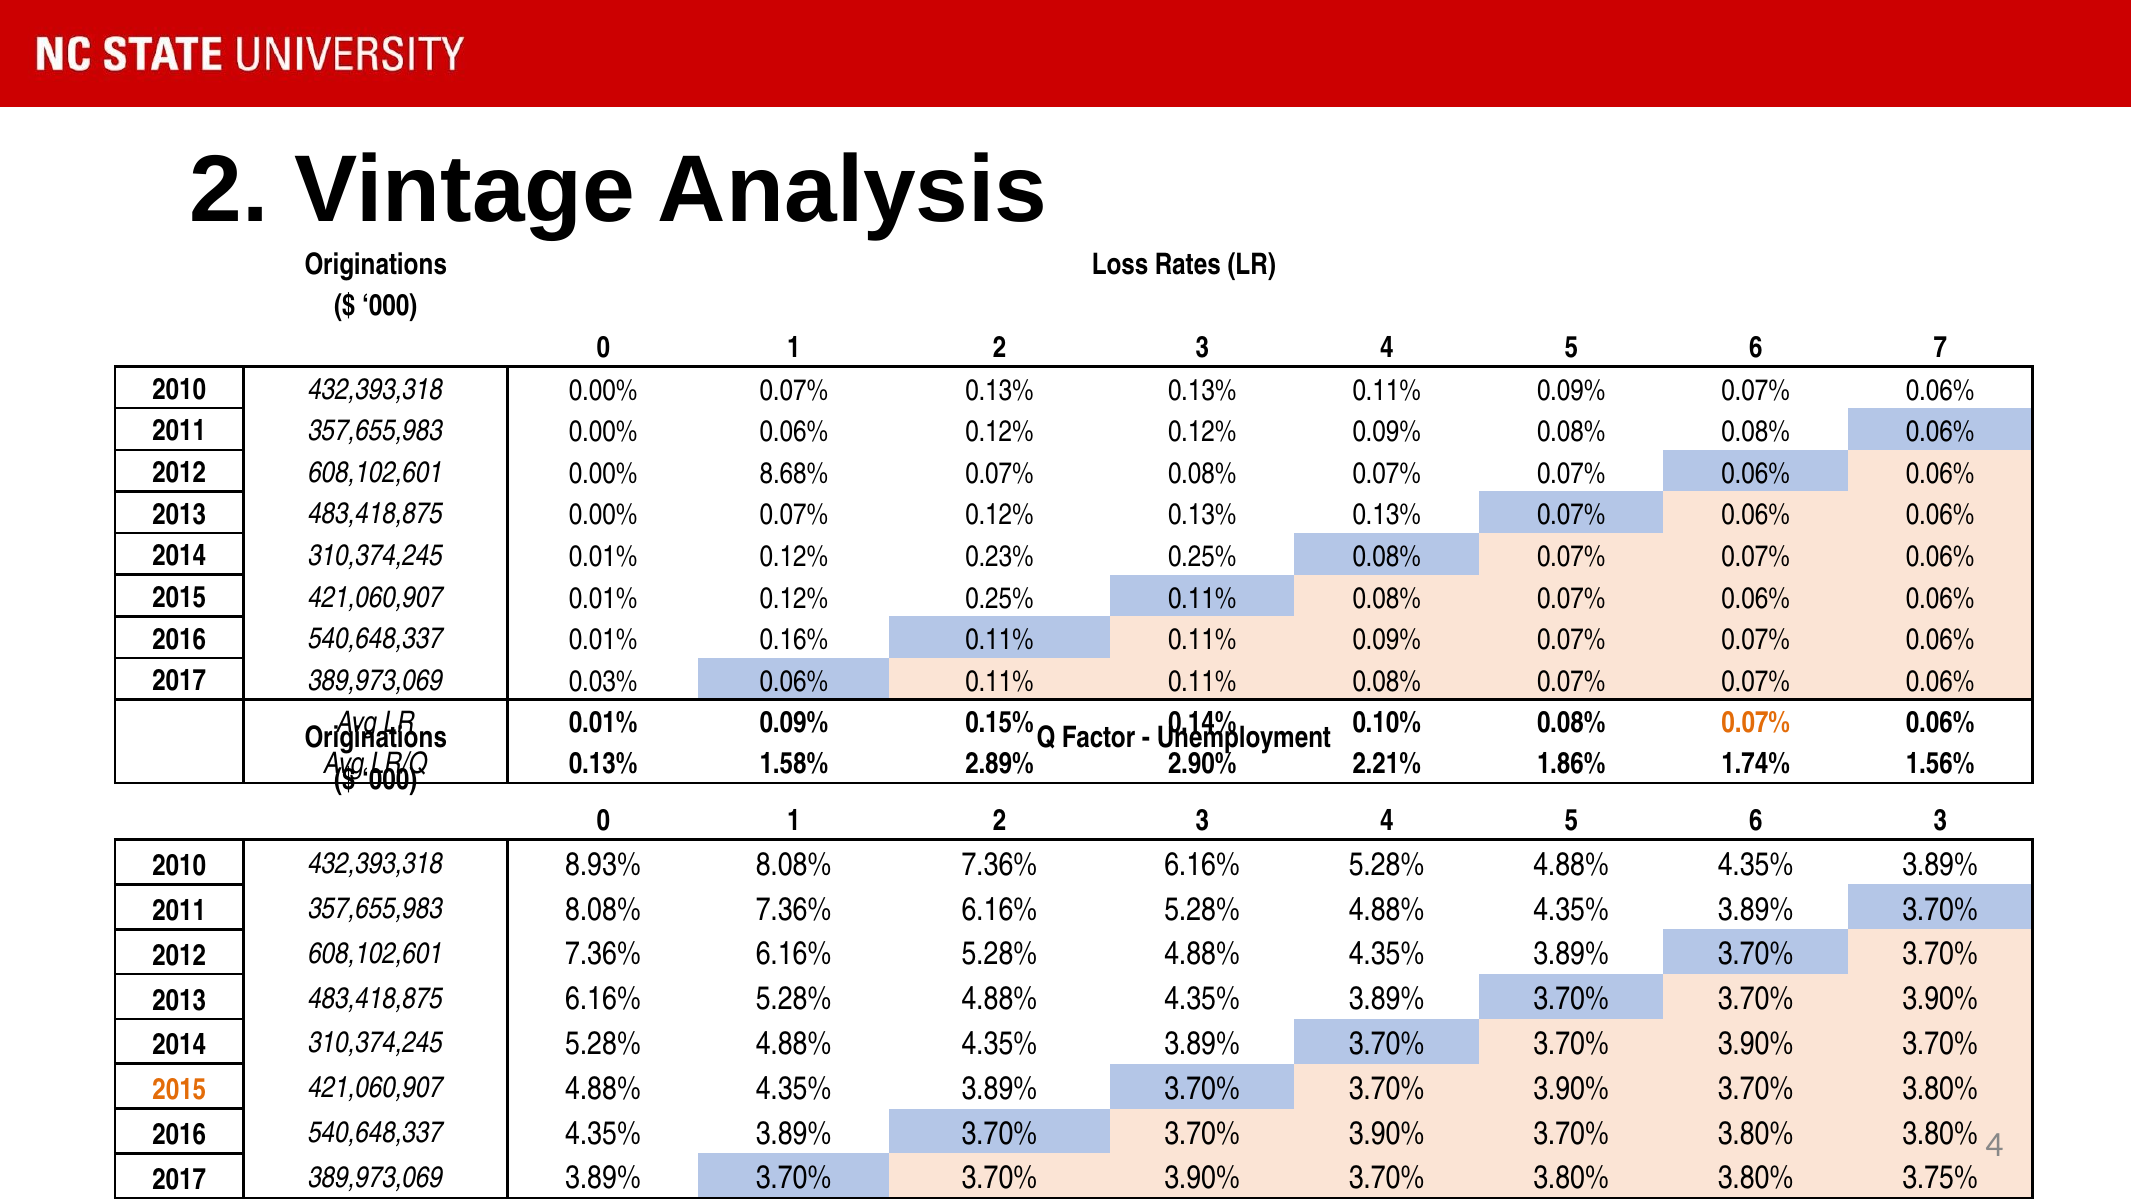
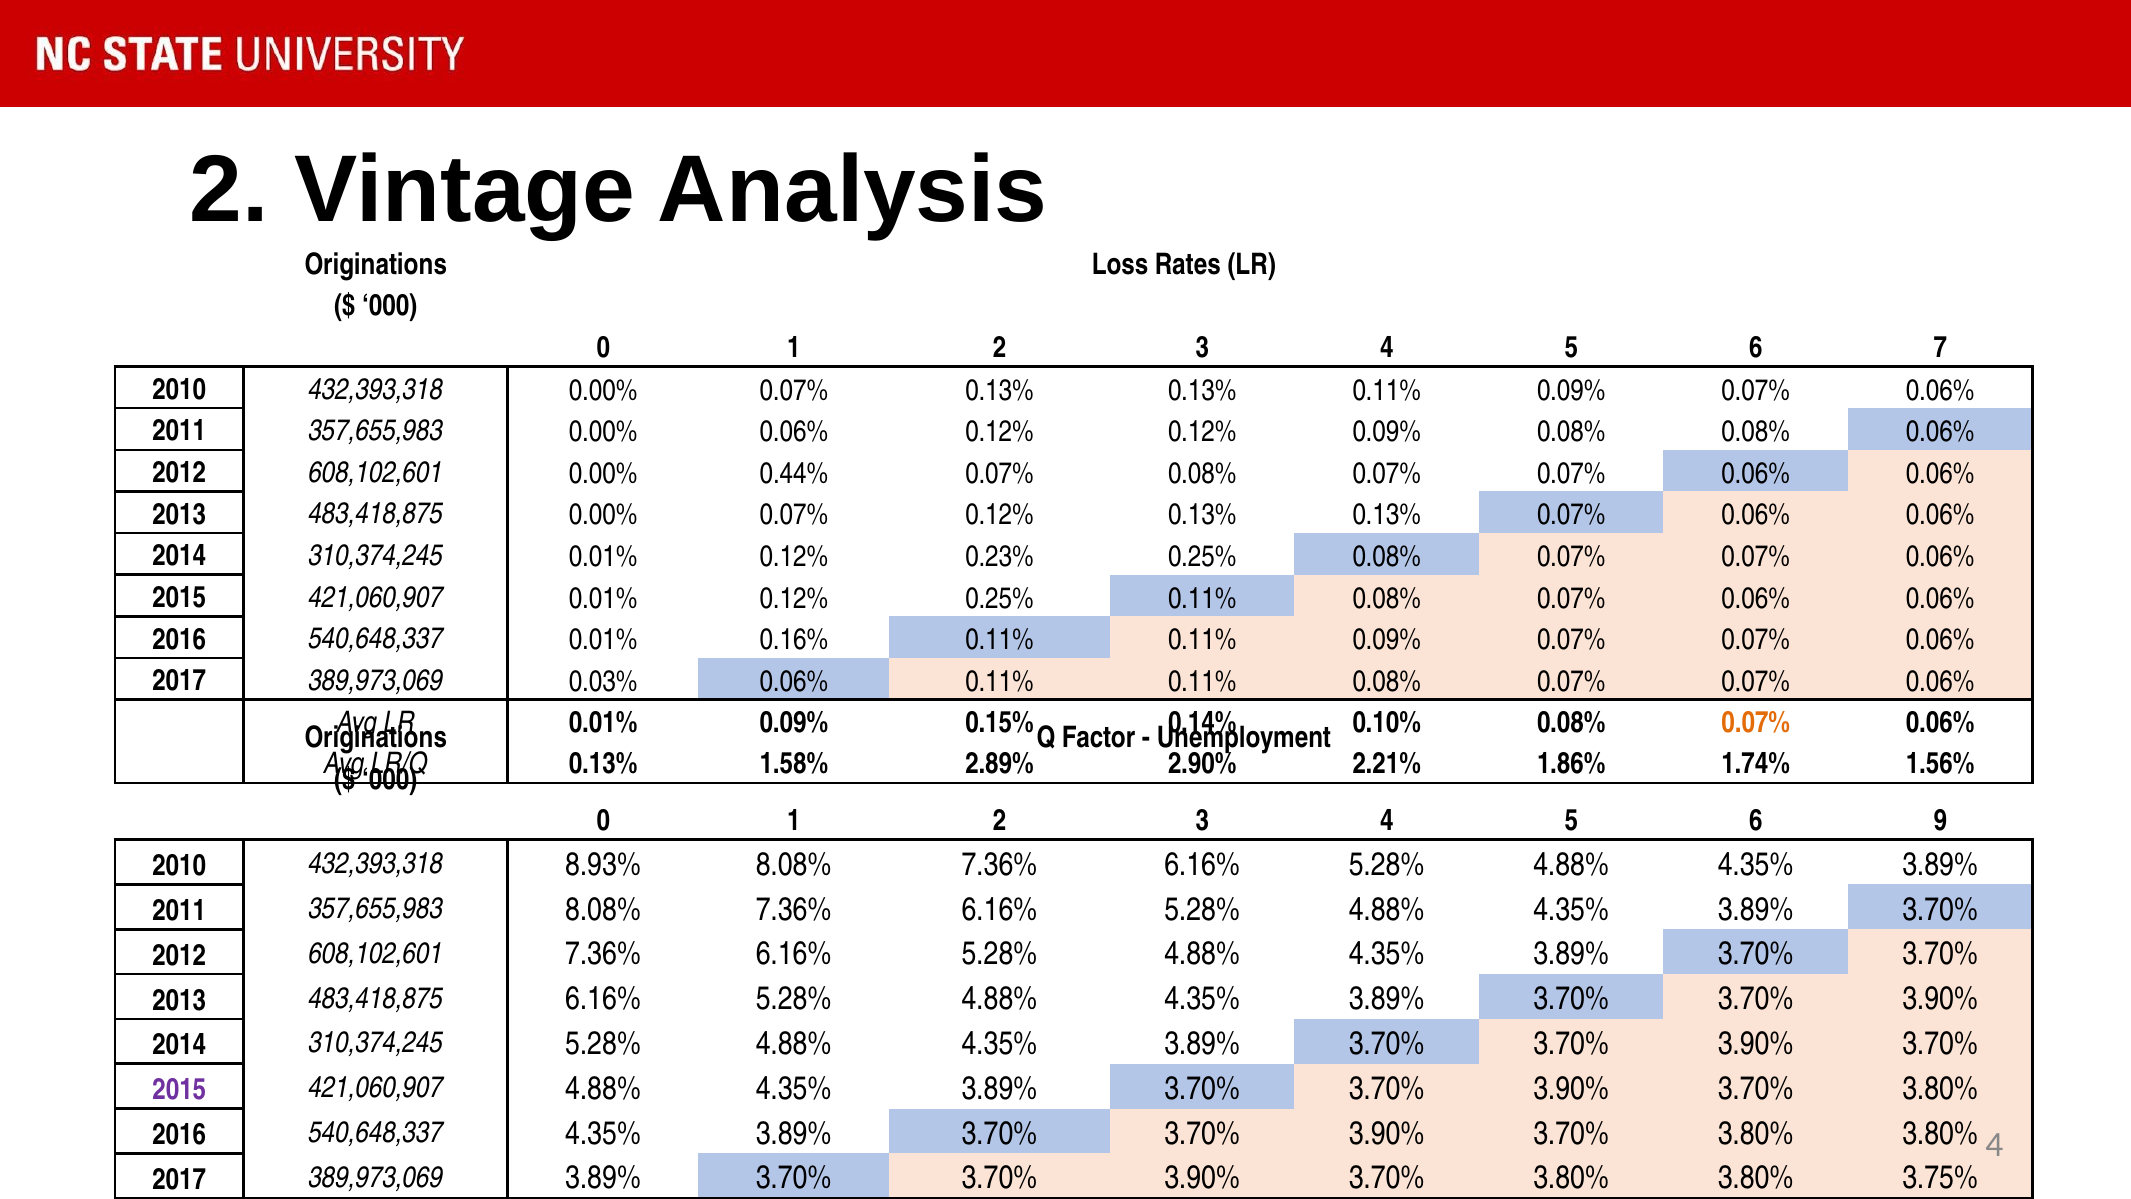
8.68%: 8.68% -> 0.44% (794, 473)
6 3: 3 -> 9 (1940, 821)
2015 colour: orange -> purple (179, 1090)
